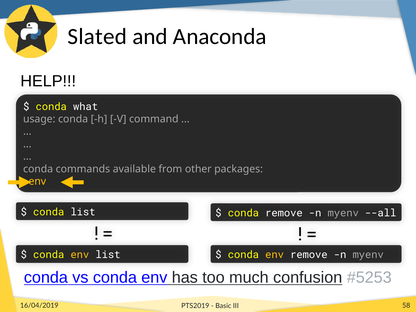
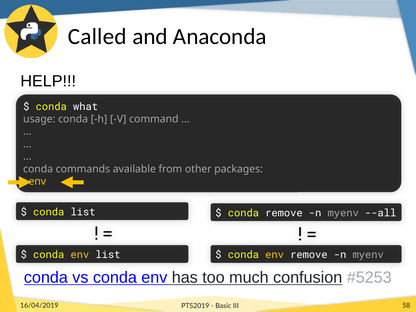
Slated: Slated -> Called (97, 36)
